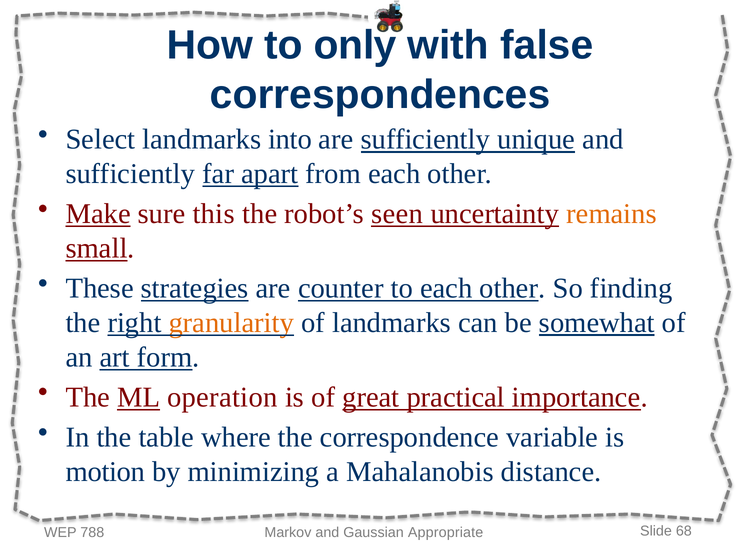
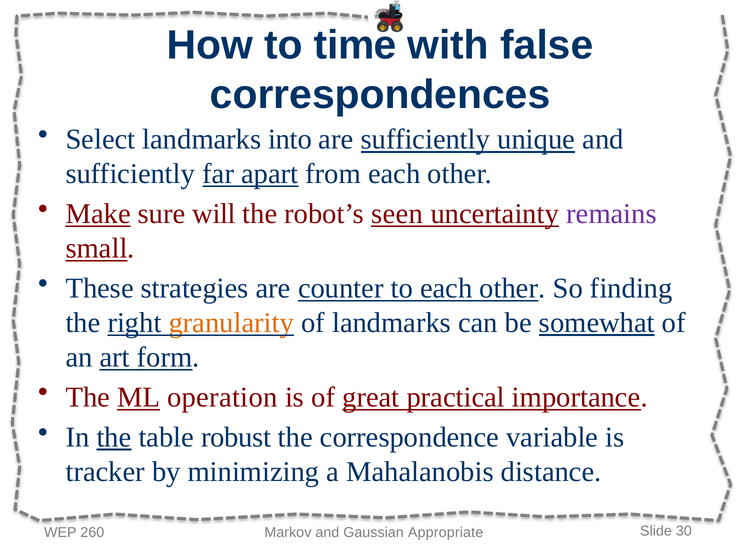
only: only -> time (355, 45)
this: this -> will (214, 214)
remains colour: orange -> purple (612, 214)
strategies underline: present -> none (195, 288)
the underline: none -> present (114, 437)
where: where -> robust (236, 437)
motion: motion -> tracker (105, 472)
788: 788 -> 260 (92, 533)
68: 68 -> 30 (684, 531)
